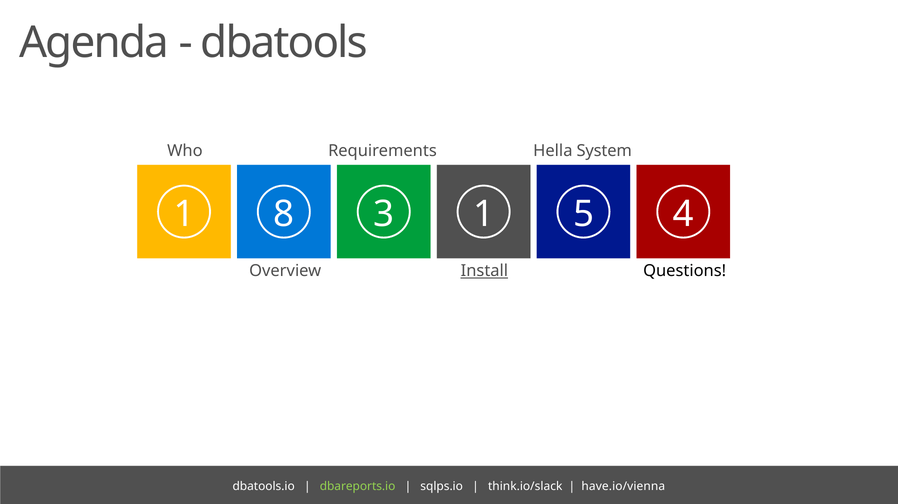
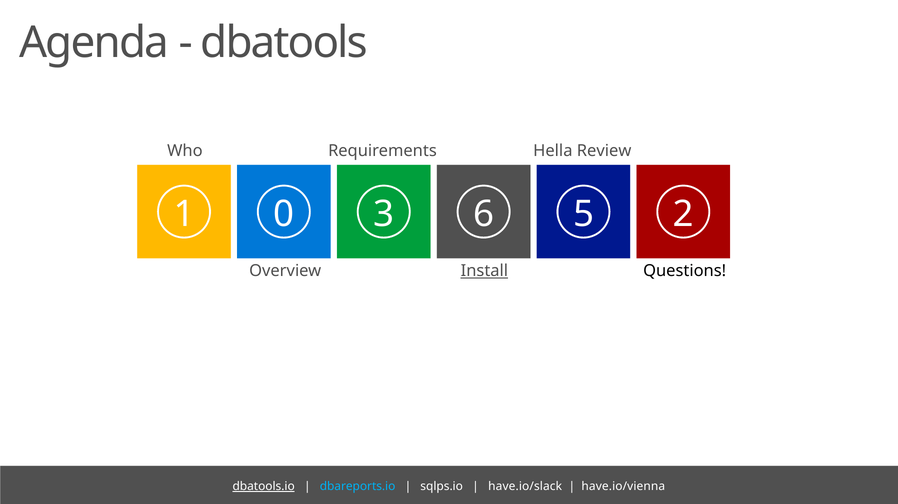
System: System -> Review (604, 151)
8: 8 -> 0 (284, 214)
3 1: 1 -> 6 (484, 214)
4: 4 -> 2 (683, 214)
dbatools.io underline: none -> present (264, 487)
dbareports.io colour: light green -> light blue (358, 487)
think.io/slack: think.io/slack -> have.io/slack (525, 487)
